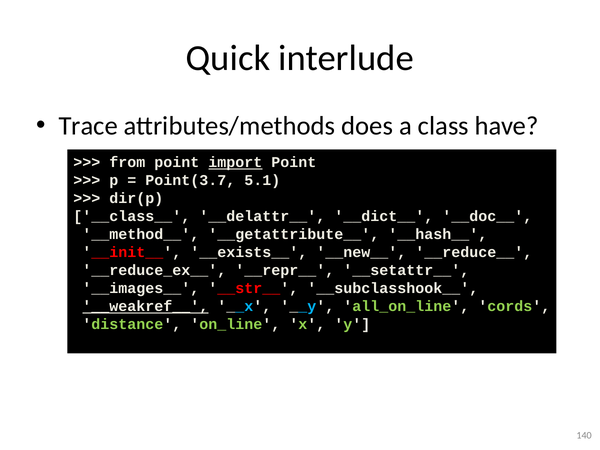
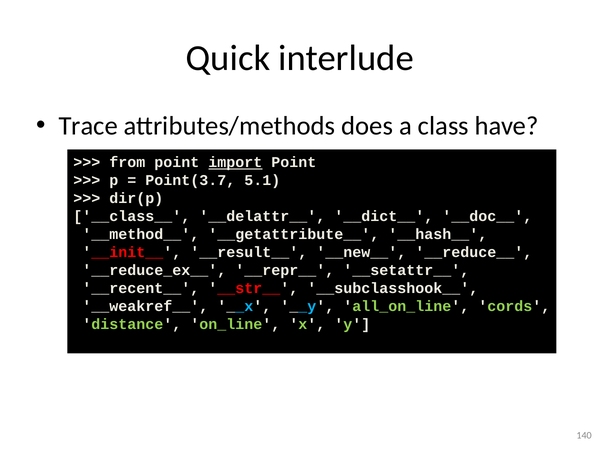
__exists__: __exists__ -> __result__ (249, 252)
__images__: __images__ -> __recent__ (141, 288)
__weakref__ underline: present -> none (145, 306)
